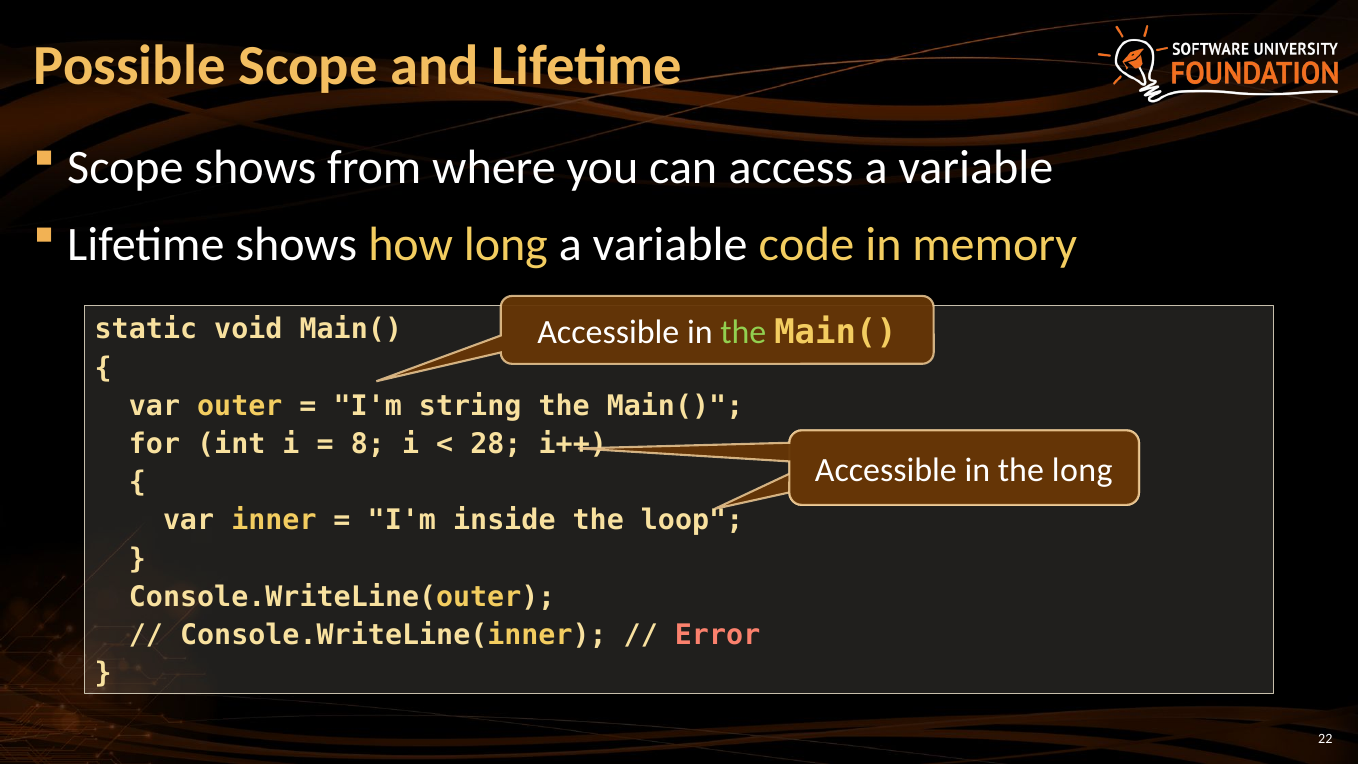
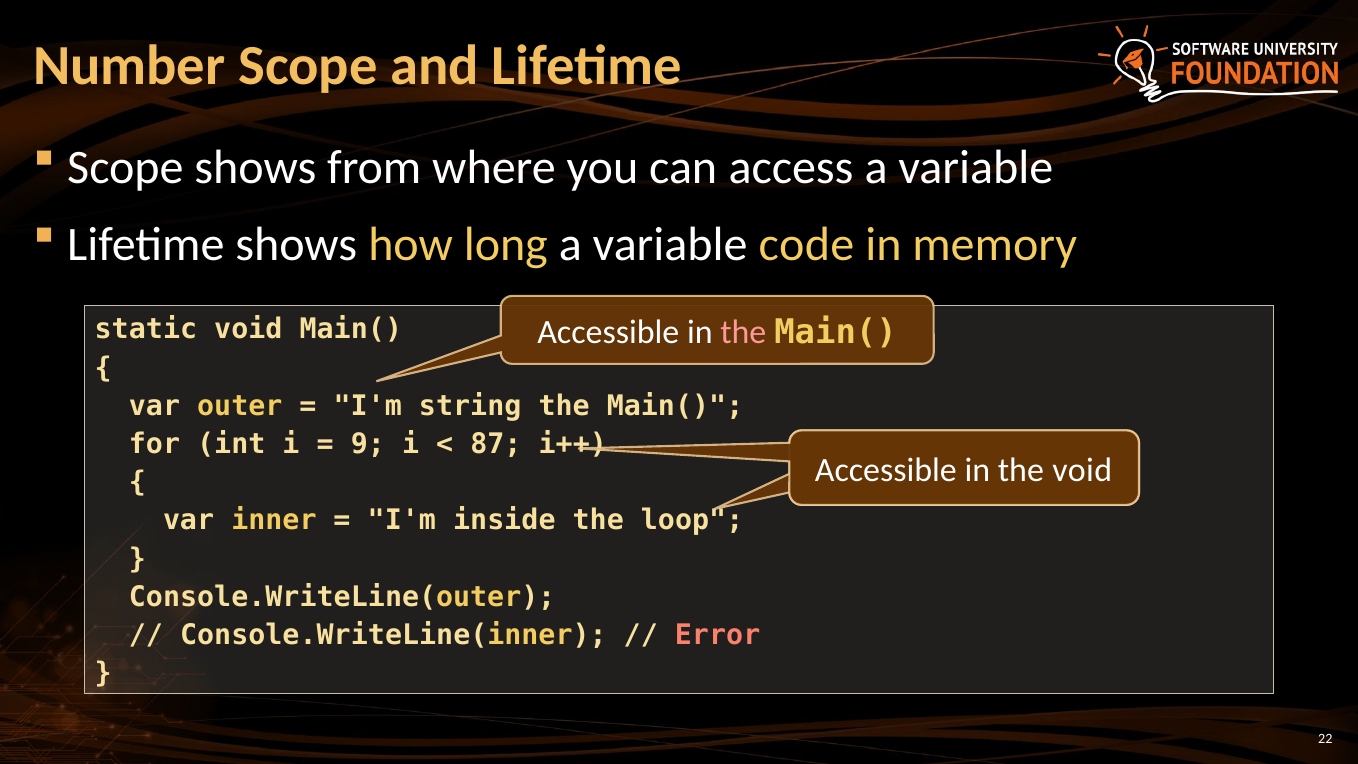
Possible: Possible -> Number (129, 66)
the colour: light green -> pink (743, 332)
8: 8 -> 9 (368, 444)
28: 28 -> 87 (496, 444)
the long: long -> void (1082, 470)
